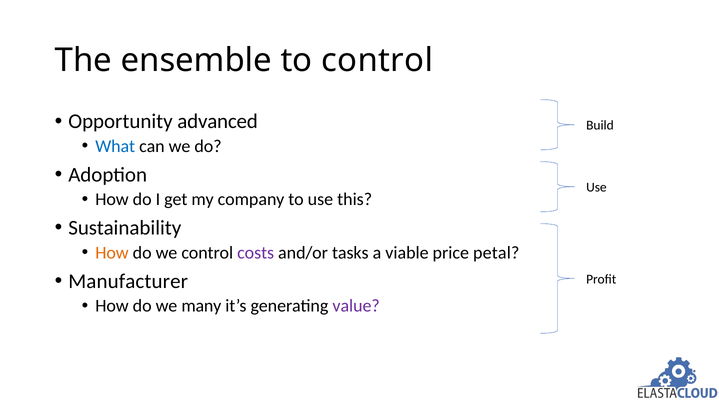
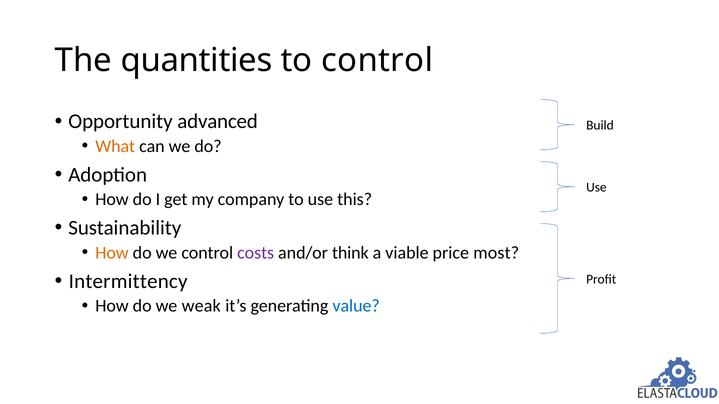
ensemble: ensemble -> quantities (196, 60)
What colour: blue -> orange (115, 146)
tasks: tasks -> think (350, 253)
petal: petal -> most (496, 253)
Manufacturer: Manufacturer -> Intermittency (128, 281)
many: many -> weak (201, 306)
value colour: purple -> blue (356, 306)
